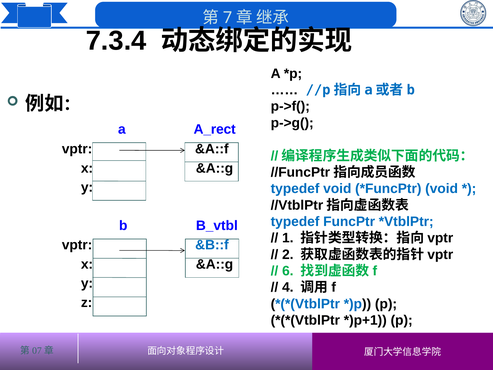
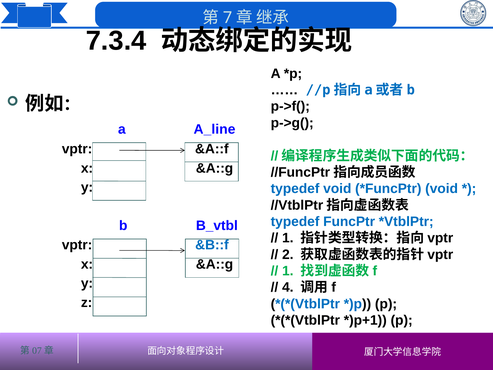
A_rect: A_rect -> A_line (215, 129)
6: 6 -> 1 (288, 271)
